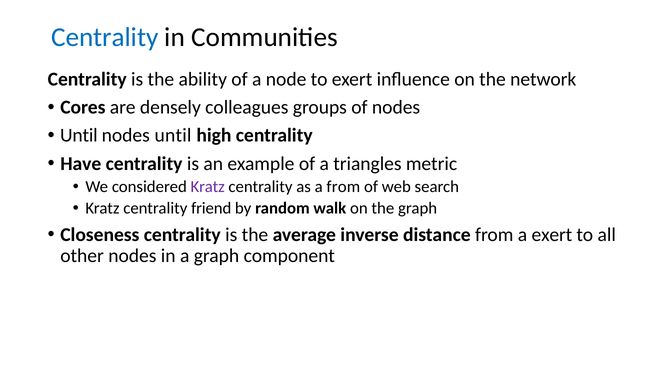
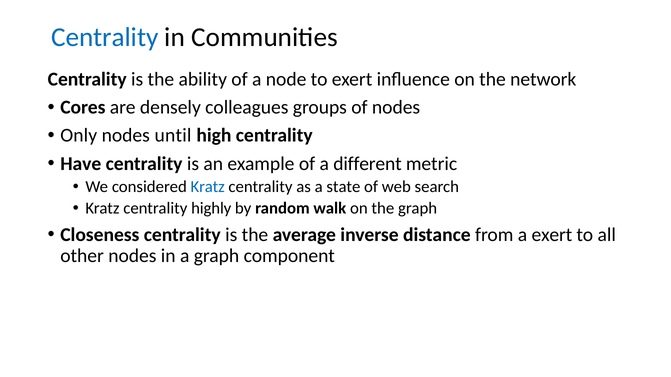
Until: Until -> Only (79, 136)
triangles: triangles -> different (368, 164)
Kratz colour: purple -> blue (208, 187)
a from: from -> state (343, 187)
friend: friend -> highly (211, 208)
